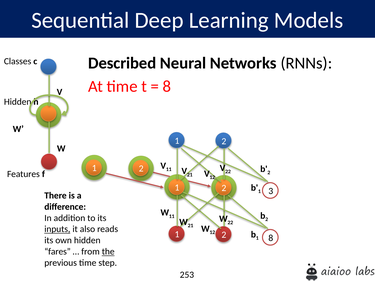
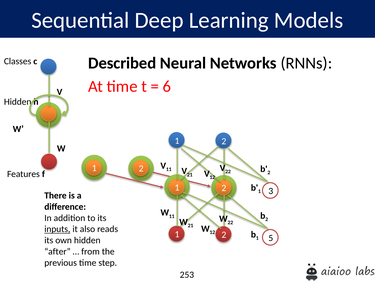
8: 8 -> 6 (167, 86)
2 8: 8 -> 5 (271, 238)
fares: fares -> after (57, 252)
the underline: present -> none (108, 252)
